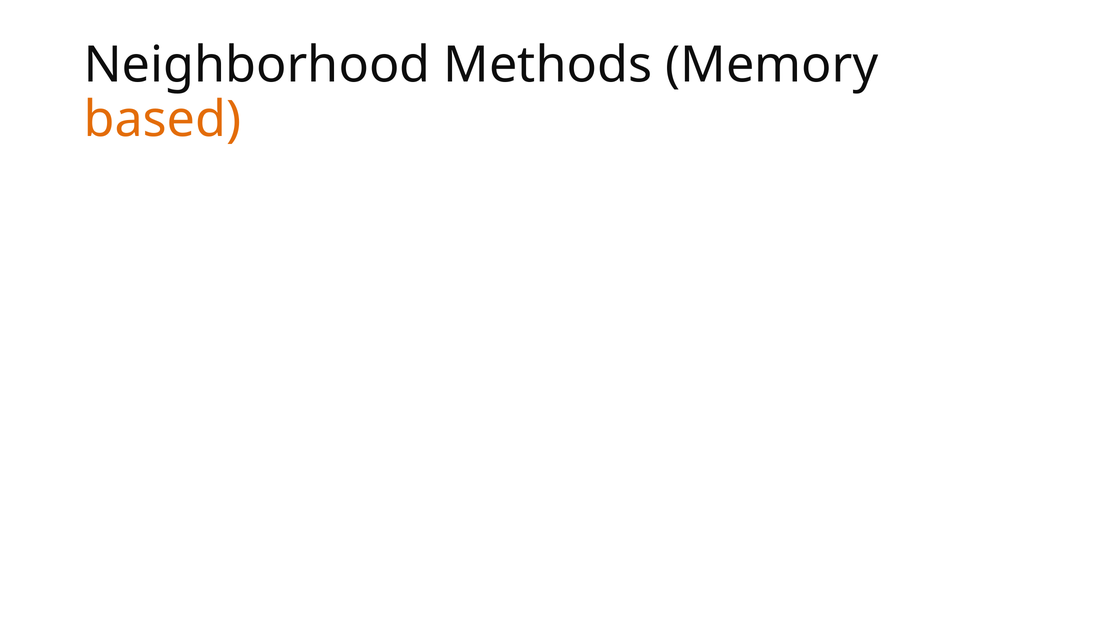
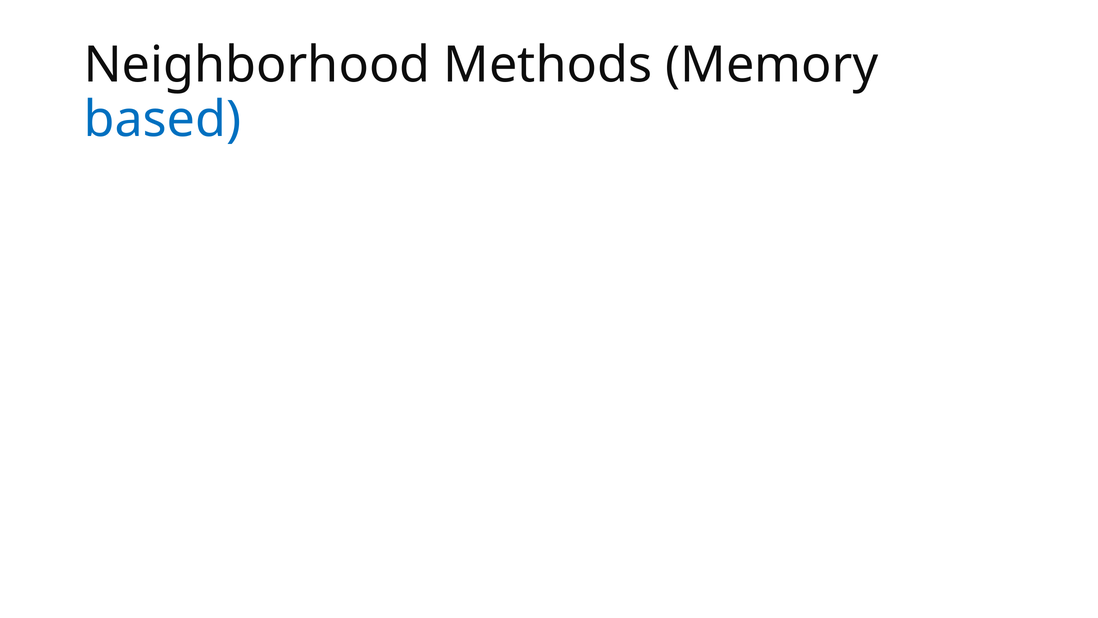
based colour: orange -> blue (163, 119)
